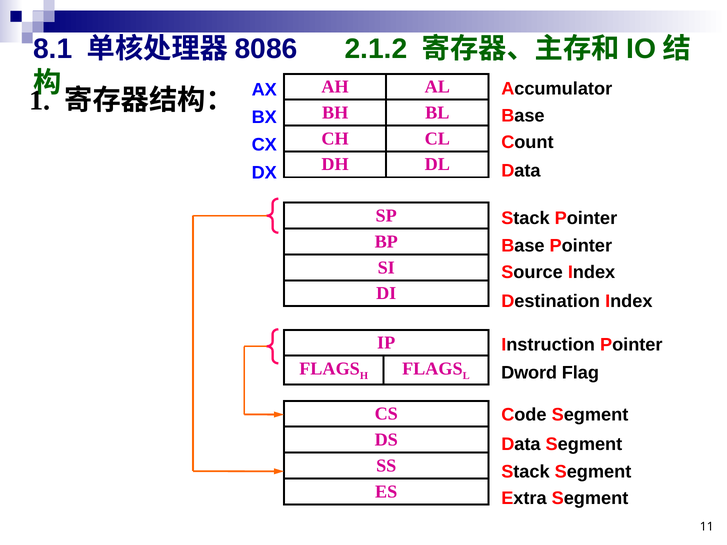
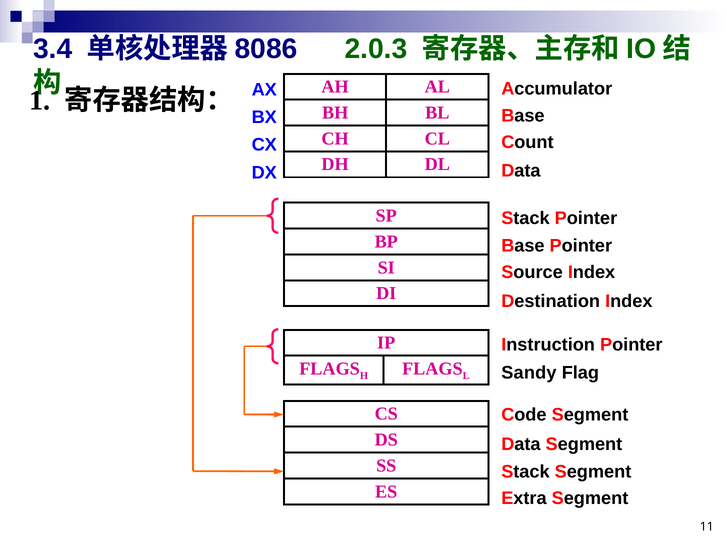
8.1: 8.1 -> 3.4 (53, 49)
2.1.2: 2.1.2 -> 2.0.3 (376, 49)
Dword: Dword -> Sandy (529, 373)
